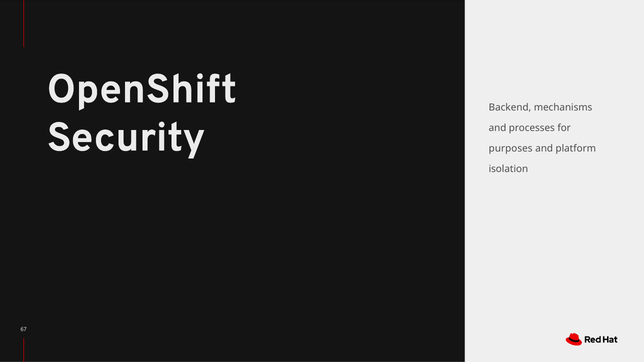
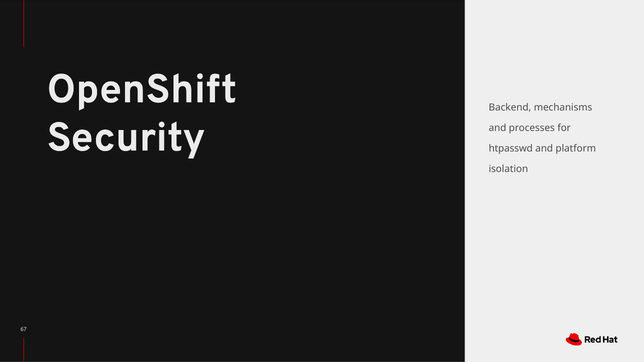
purposes: purposes -> htpasswd (511, 148)
